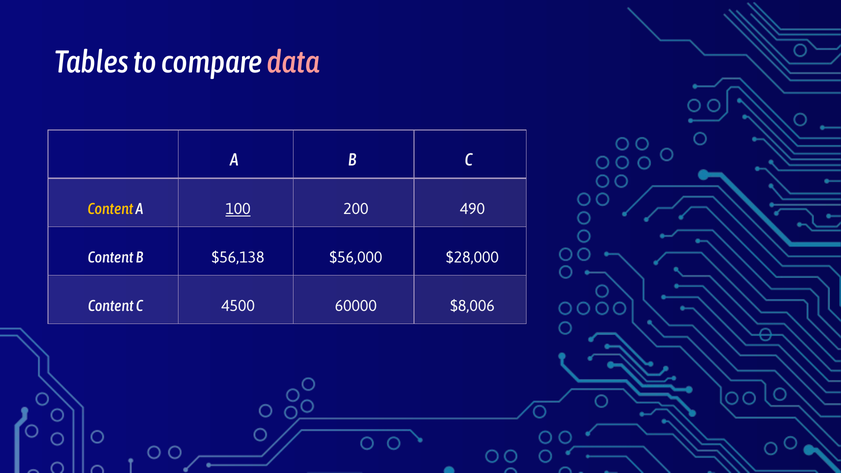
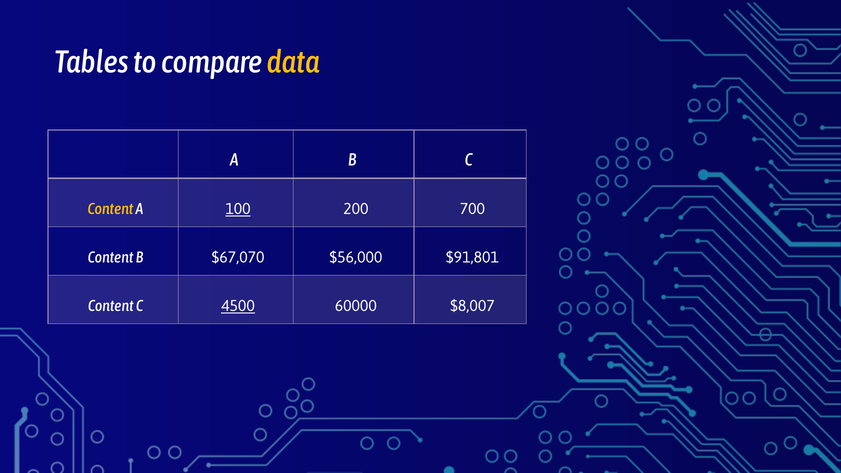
data colour: pink -> yellow (293, 62)
490: 490 -> 700 (472, 209)
$56,138: $56,138 -> $67,070 (238, 258)
$28,000: $28,000 -> $91,801 (472, 258)
4500 underline: none -> present (238, 306)
$8,006: $8,006 -> $8,007 (472, 306)
